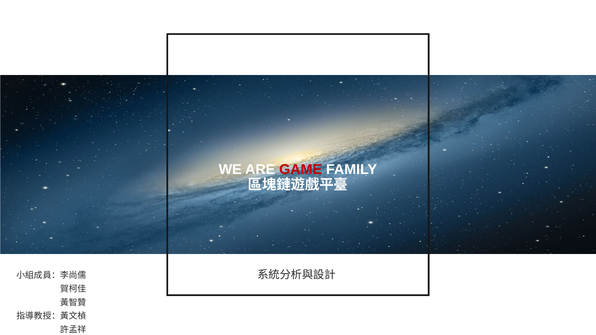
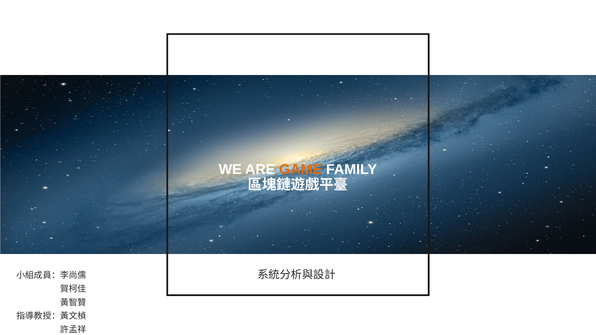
GAME colour: red -> orange (301, 169)
